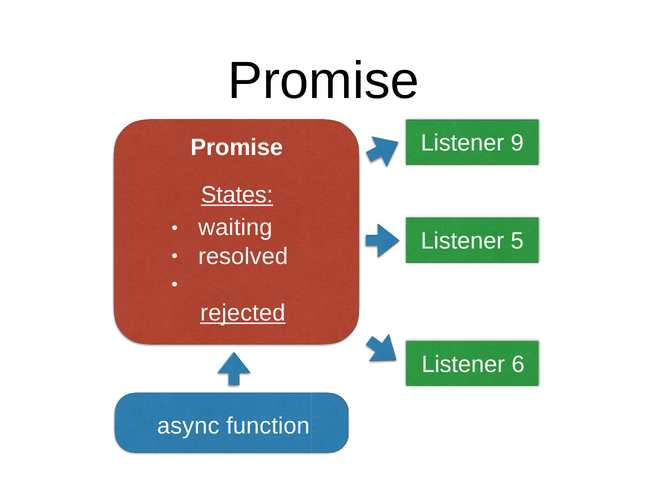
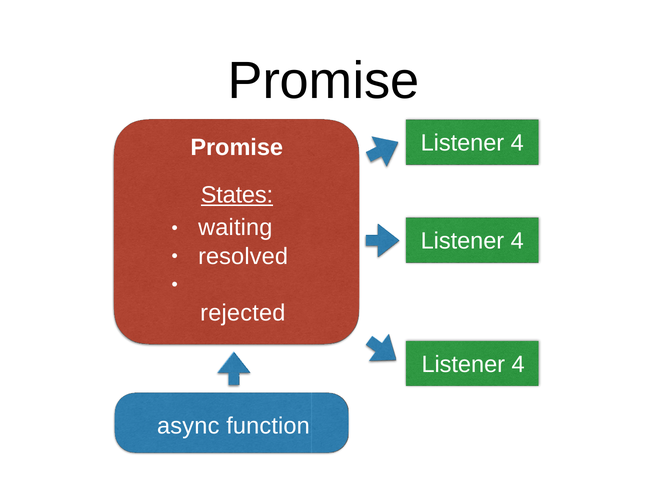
9: 9 -> 4 (517, 143)
5: 5 -> 4 (517, 241)
rejected underline: present -> none (243, 313)
6: 6 -> 4 (518, 364)
